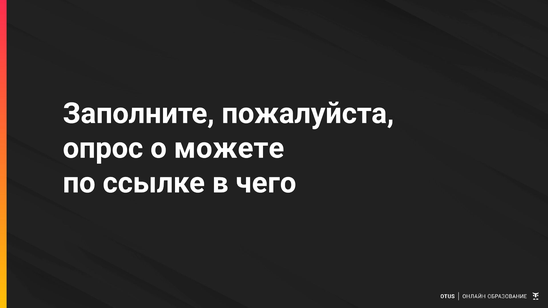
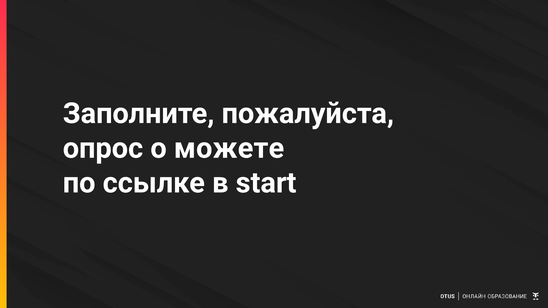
чего: чего -> start (266, 183)
